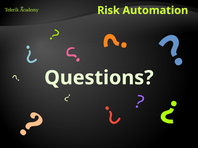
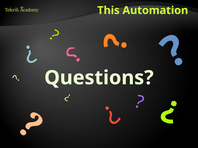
Risk: Risk -> This (108, 10)
